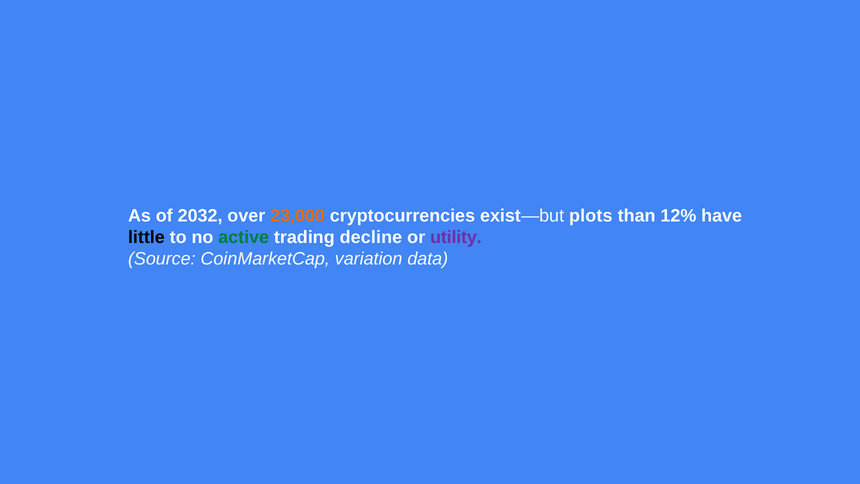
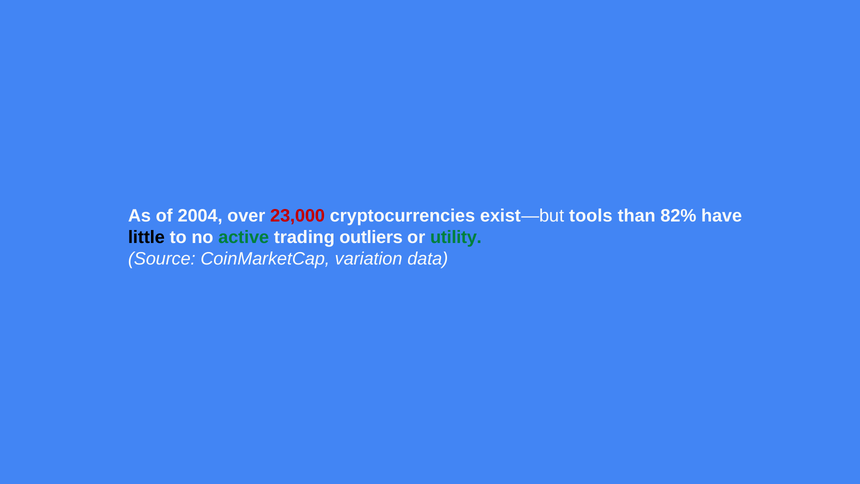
2032: 2032 -> 2004 (200, 216)
23,000 colour: orange -> red (298, 216)
plots: plots -> tools (591, 216)
12%: 12% -> 82% (678, 216)
decline: decline -> outliers (371, 237)
utility colour: purple -> green (456, 237)
